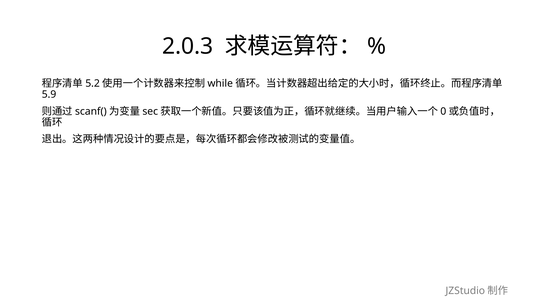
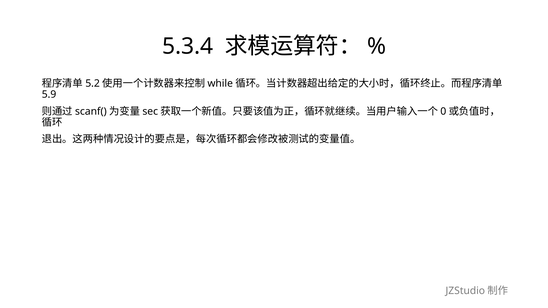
2.0.3: 2.0.3 -> 5.3.4 (188, 46)
